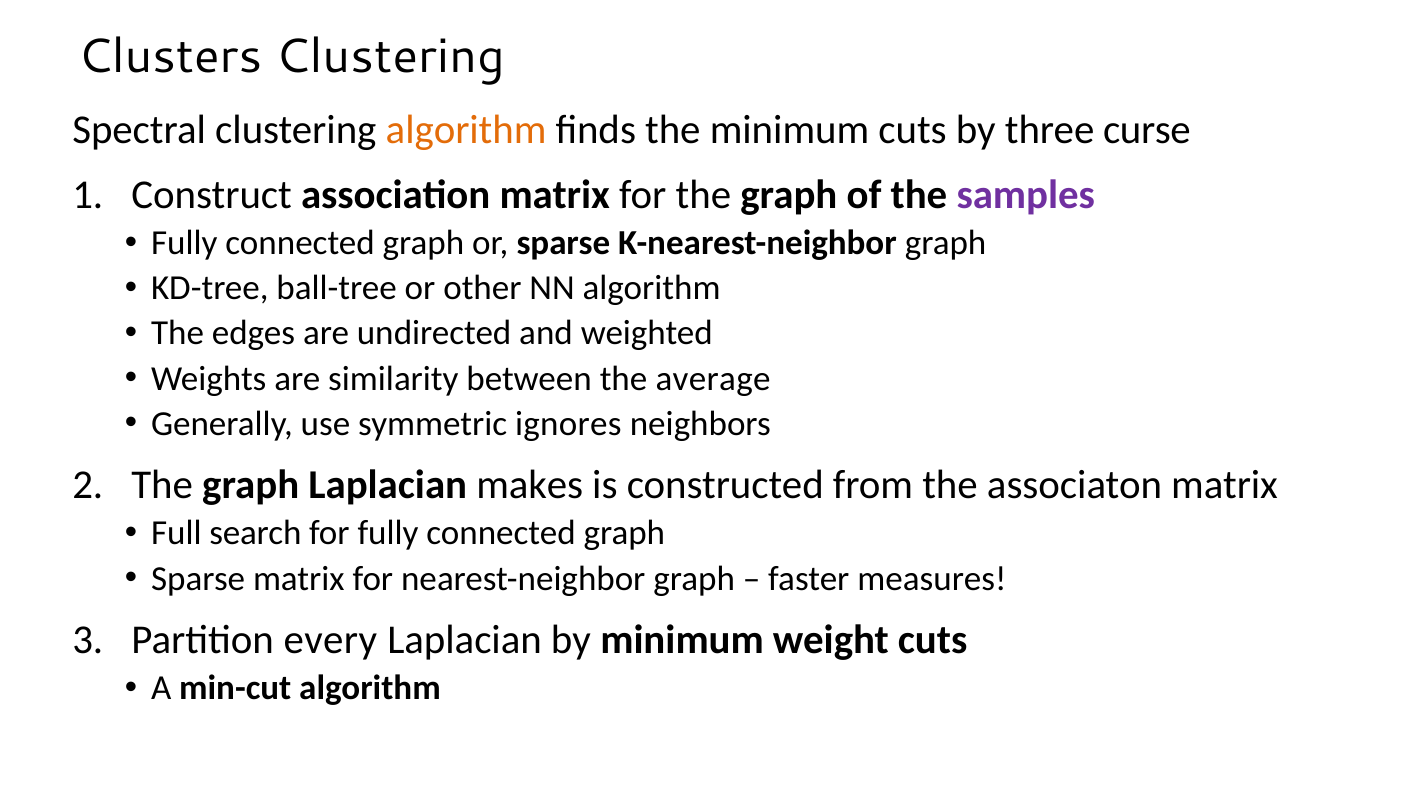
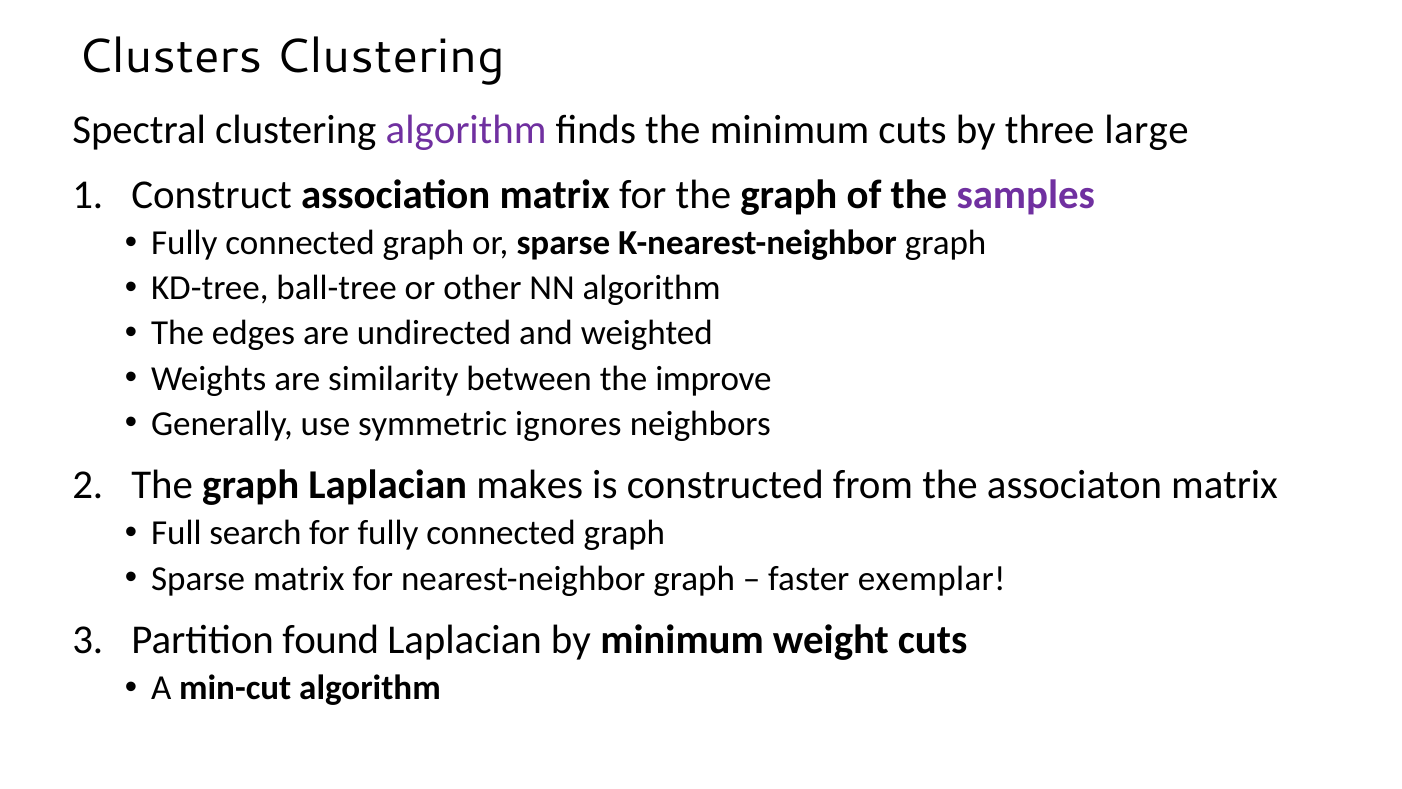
algorithm colour: orange -> purple (466, 130)
curse: curse -> large (1147, 130)
average: average -> improve (713, 378)
measures: measures -> exemplar (932, 578)
every: every -> found (331, 640)
